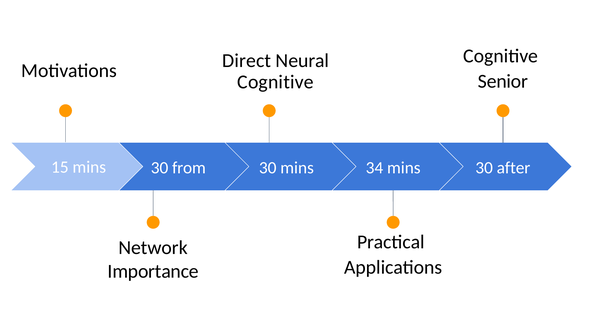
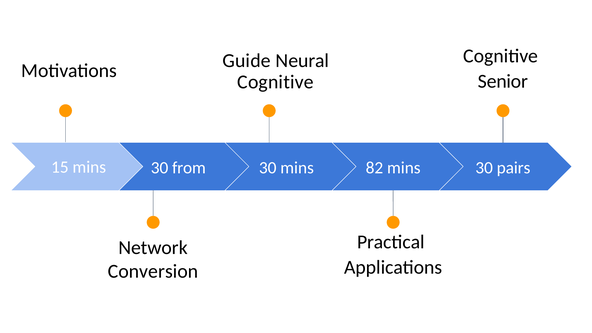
Direct: Direct -> Guide (247, 61)
34: 34 -> 82 (374, 168)
after: after -> pairs (514, 168)
Importance: Importance -> Conversion (153, 271)
